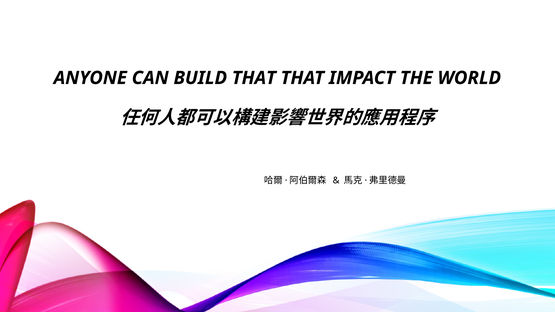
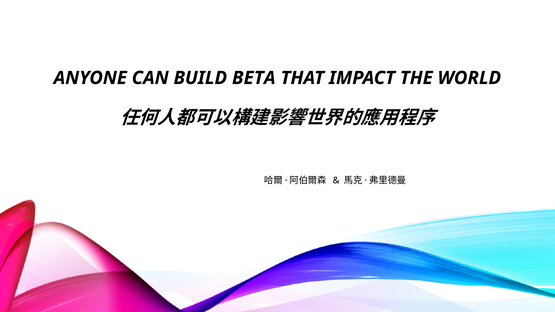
BUILD THAT: THAT -> BETA (254, 78)
